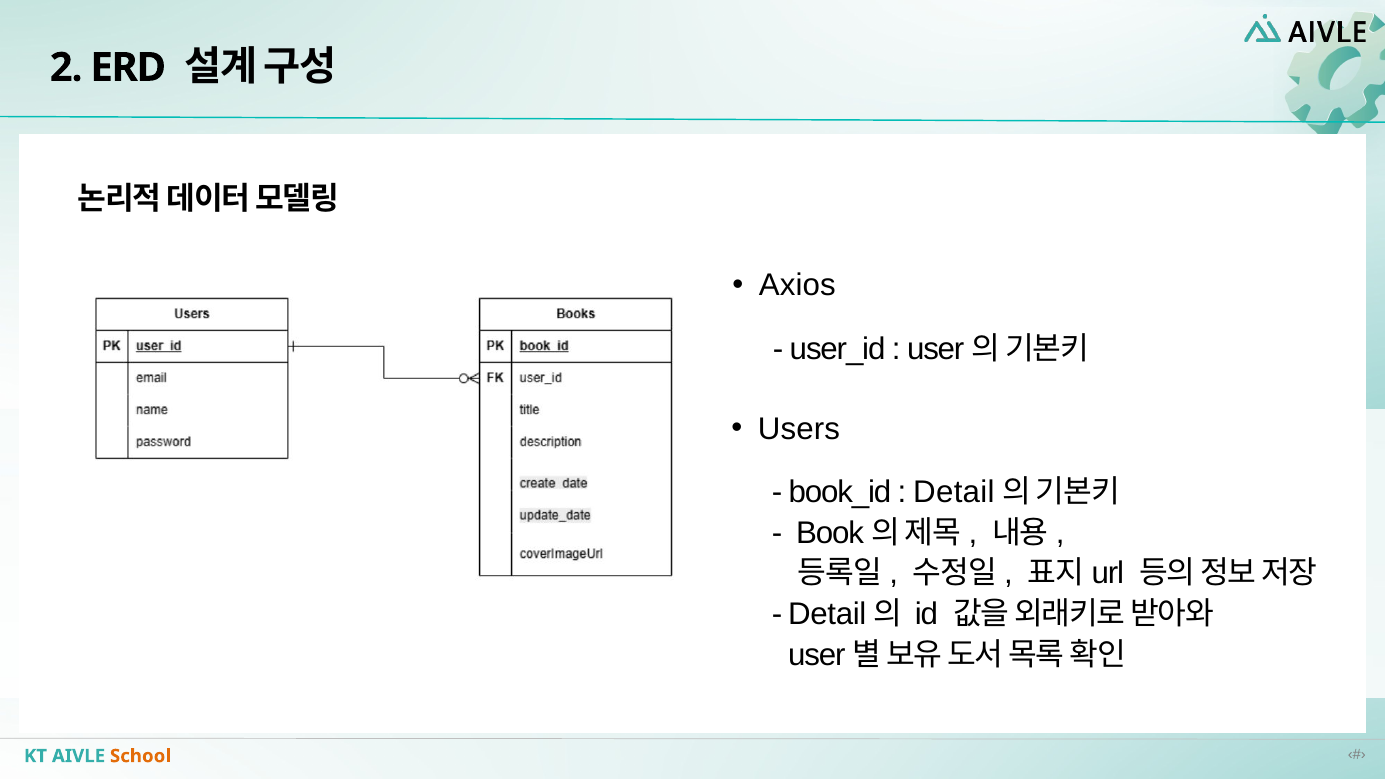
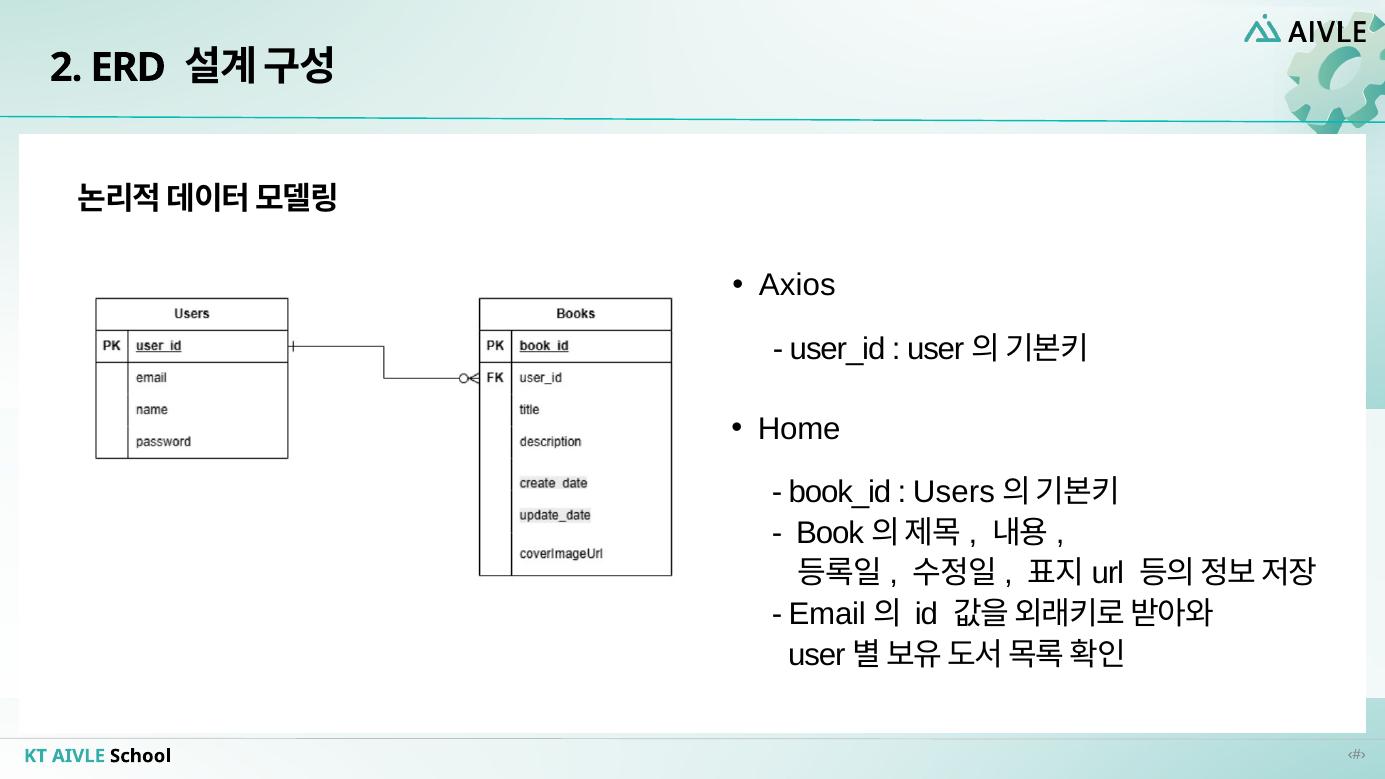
Users: Users -> Home (799, 429)
Detail: Detail -> Users (954, 493)
Detail: Detail -> Email (827, 614)
School colour: orange -> black (140, 756)
